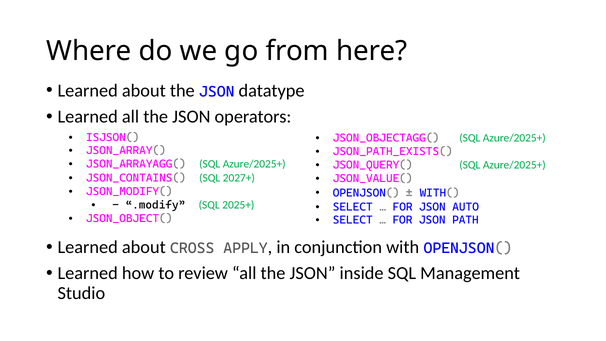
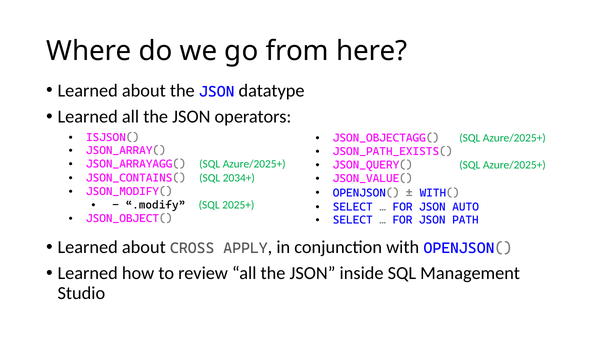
2027+: 2027+ -> 2034+ (239, 178)
